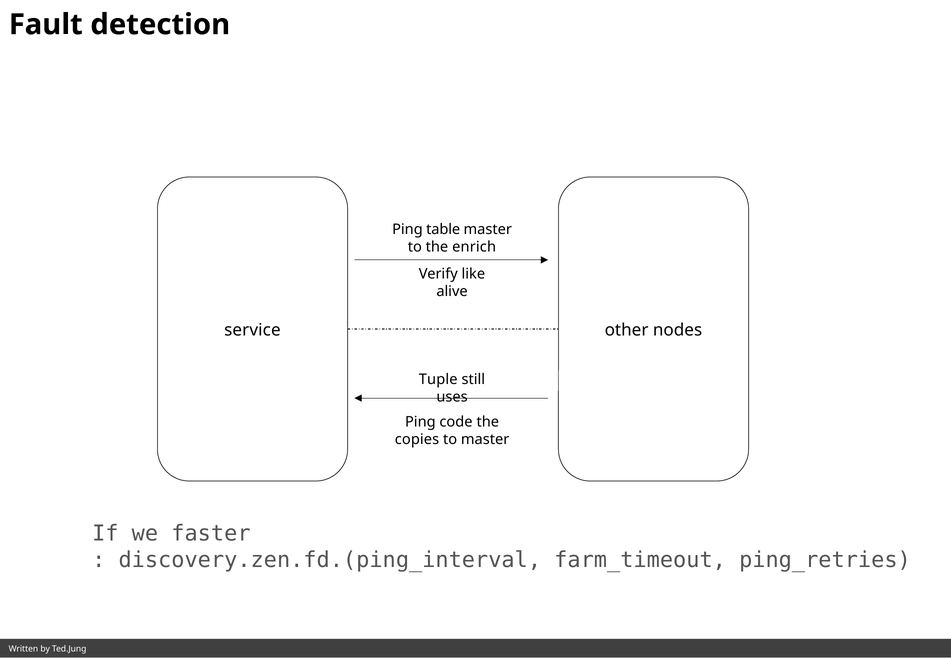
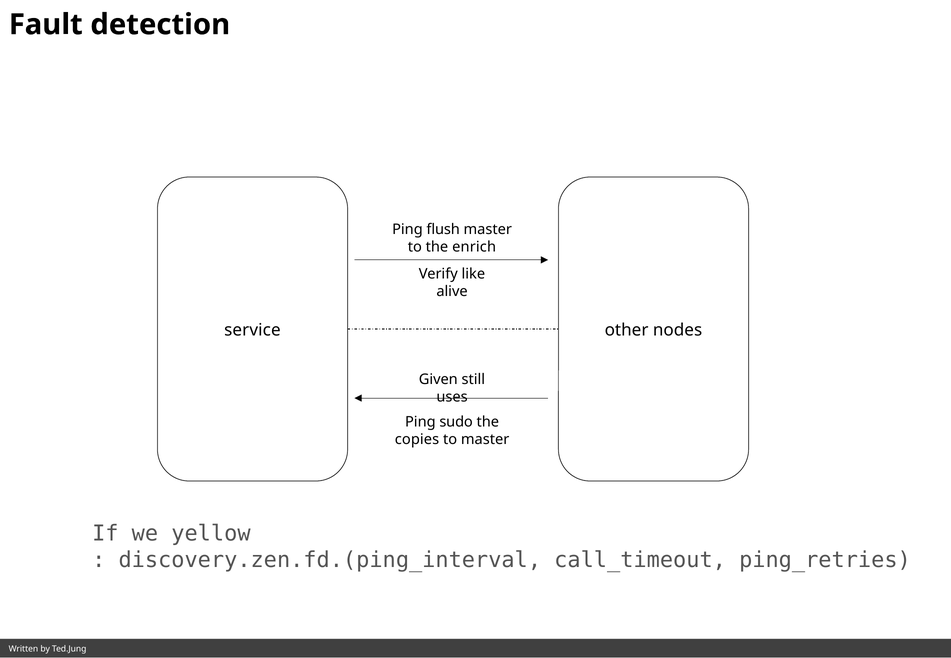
table: table -> flush (443, 230)
Tuple: Tuple -> Given (438, 379)
code: code -> sudo (456, 422)
faster: faster -> yellow (211, 534)
farm_timeout: farm_timeout -> call_timeout (640, 560)
